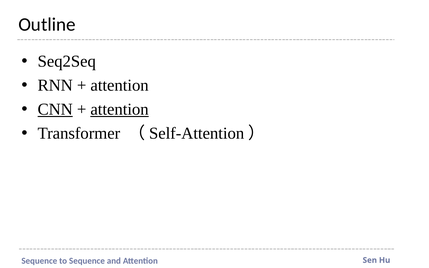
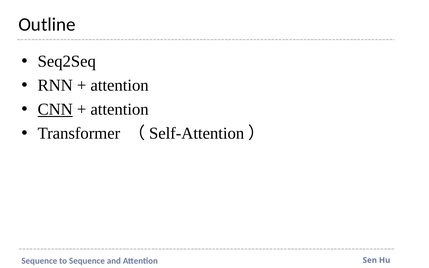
attention underline: present -> none (120, 109)
